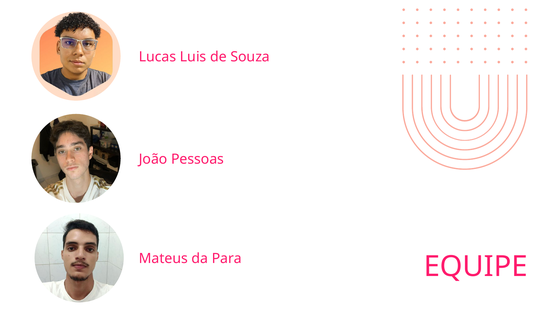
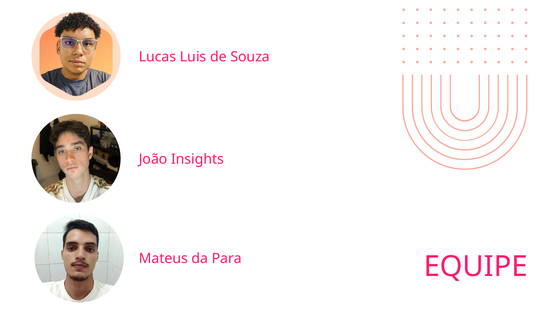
Pessoas: Pessoas -> Insights (198, 159)
